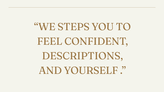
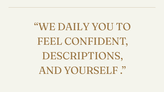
STEPS: STEPS -> DAILY (73, 27)
